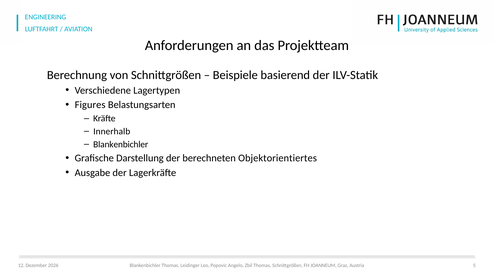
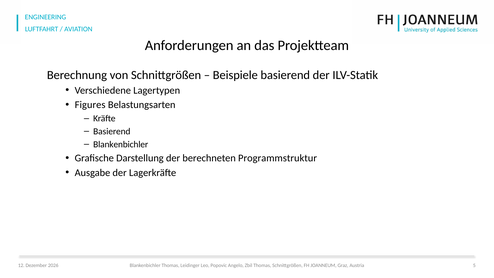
Innerhalb: Innerhalb -> Basierend (112, 131)
Objektorientiertes: Objektorientiertes -> Programmstruktur (278, 158)
